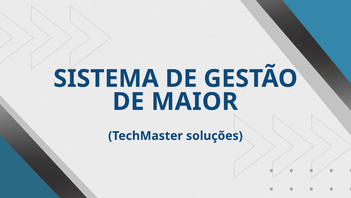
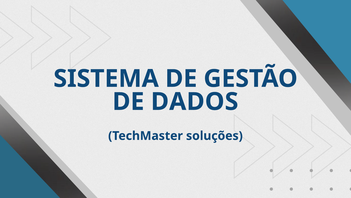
MAIOR: MAIOR -> DADOS (195, 101)
